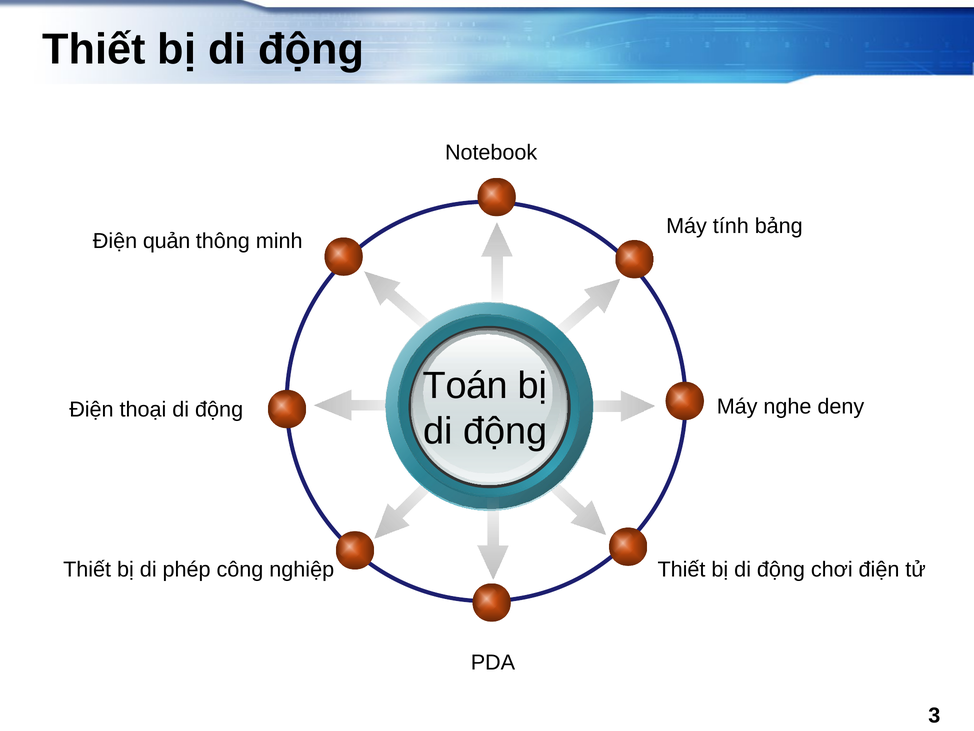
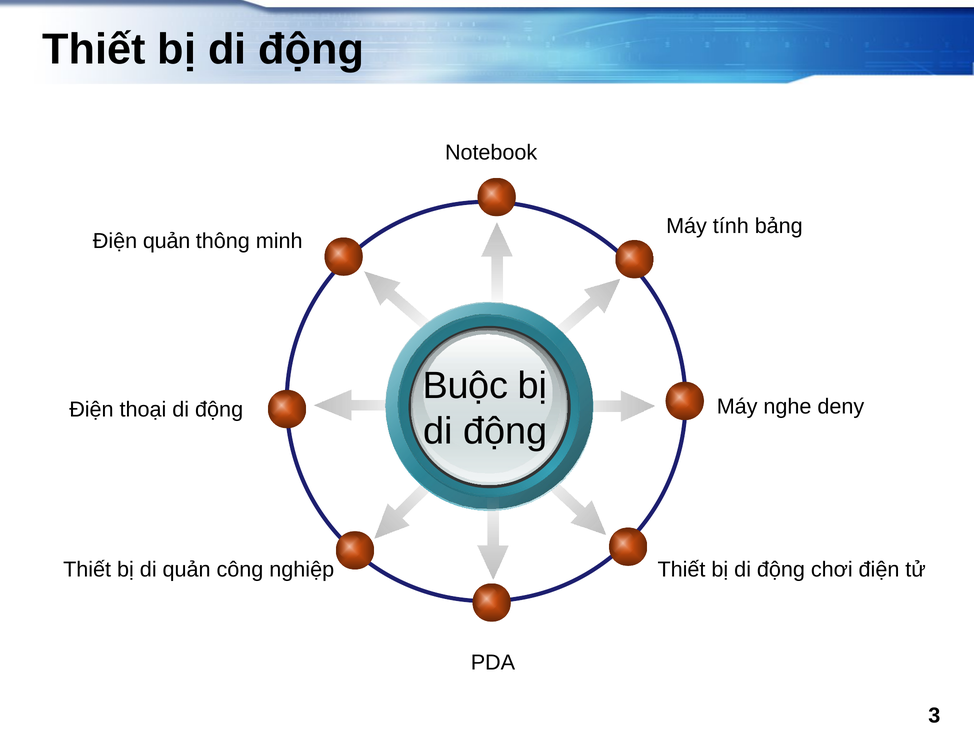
Toán: Toán -> Buộc (465, 385)
di phép: phép -> quản (187, 569)
